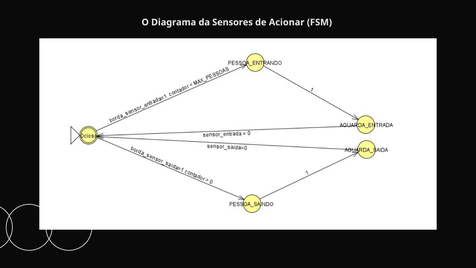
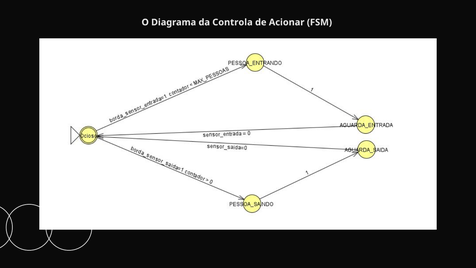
Sensores: Sensores -> Controla (232, 22)
